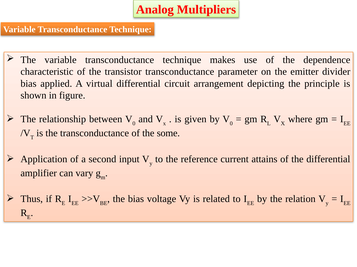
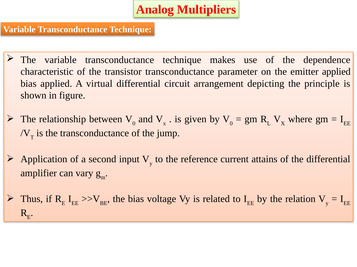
emitter divider: divider -> applied (336, 72)
some: some -> jump (168, 134)
